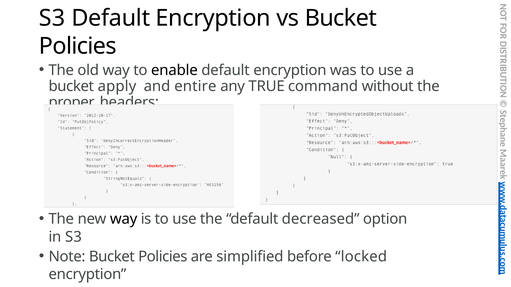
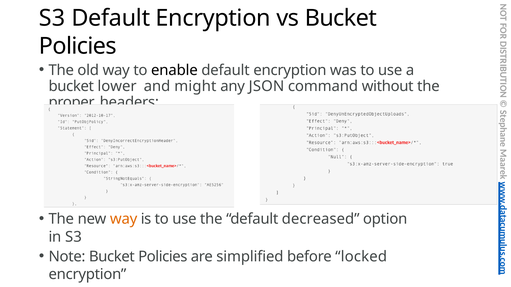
apply: apply -> lower (117, 86)
entire: entire -> might (195, 86)
TRUE: TRUE -> JSON (266, 86)
way colour: black -> orange (124, 219)
